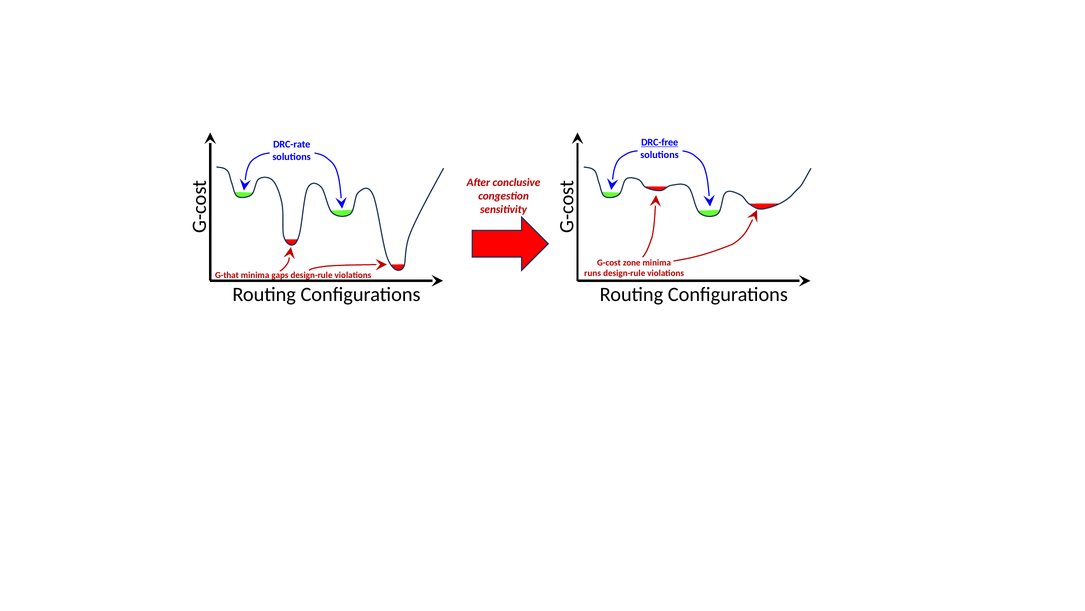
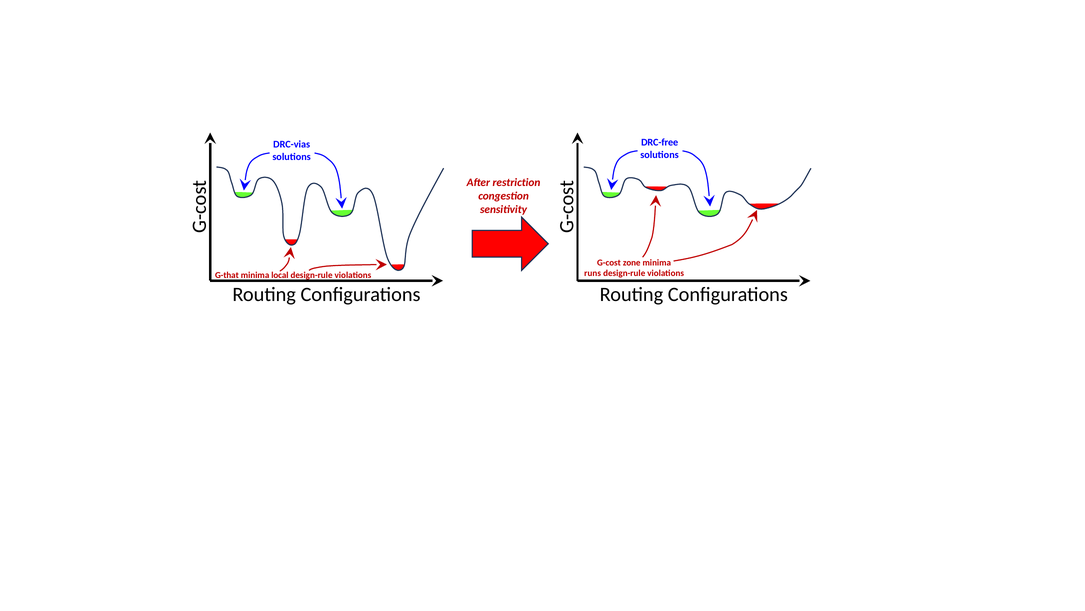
DRC-free underline: present -> none (660, 142)
DRC-rate: DRC-rate -> DRC-vias (292, 144)
conclusive: conclusive -> restriction (516, 182)
gaps: gaps -> local (280, 275)
